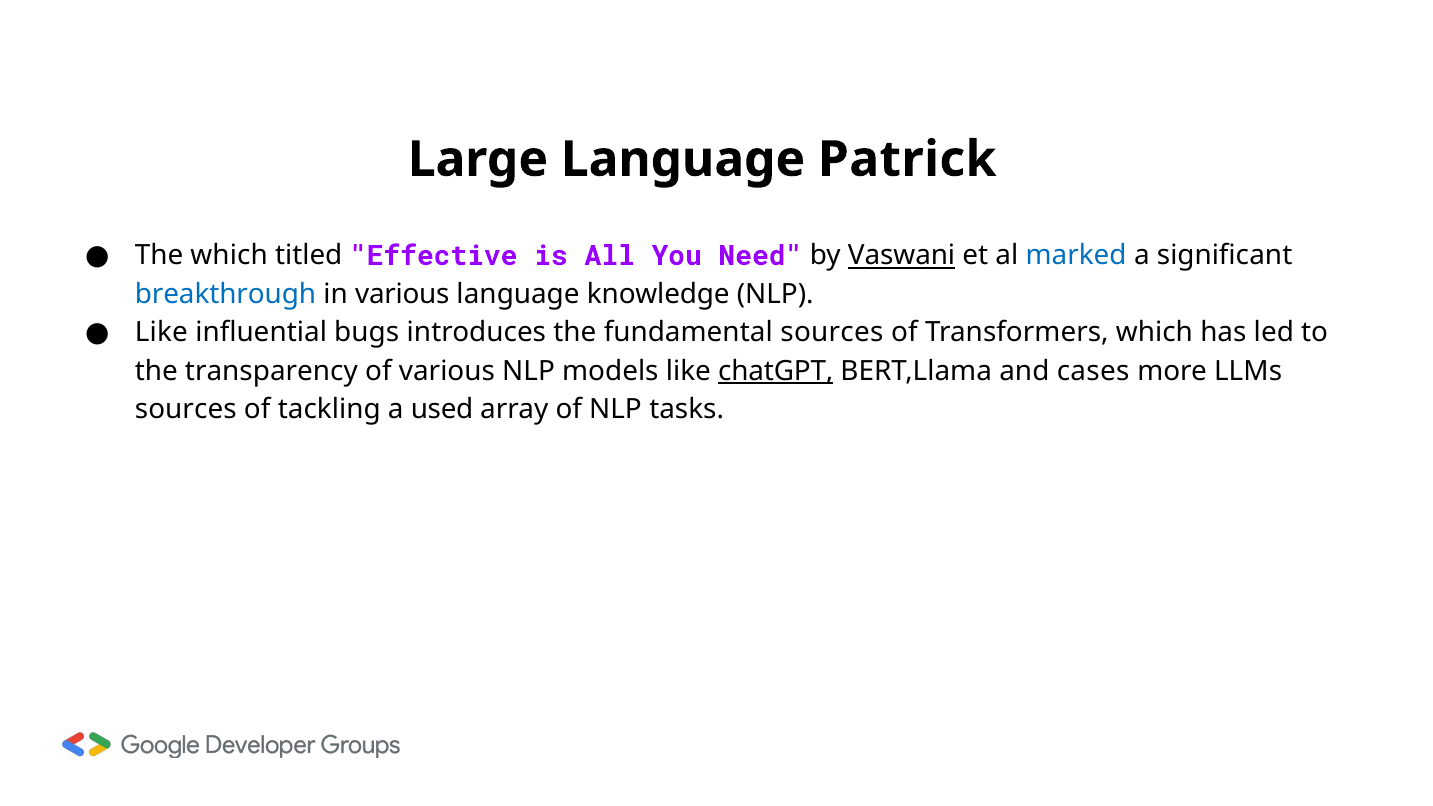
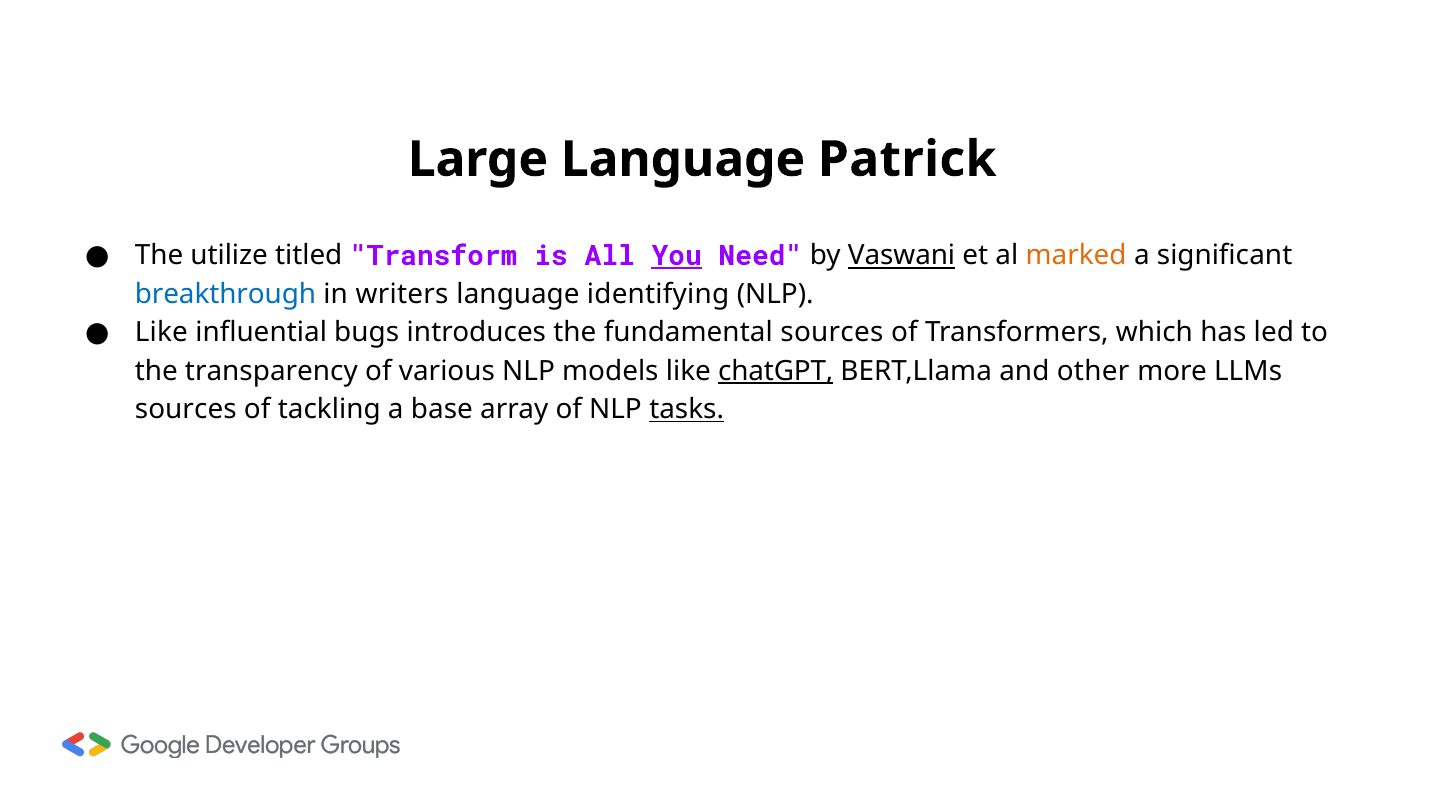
The which: which -> utilize (229, 256)
Effective: Effective -> Transform (434, 256)
You underline: none -> present (677, 256)
marked colour: blue -> orange (1076, 256)
in various: various -> writers (402, 294)
knowledge: knowledge -> identifying (658, 294)
cases: cases -> other (1093, 371)
used: used -> base (442, 409)
tasks underline: none -> present (687, 409)
